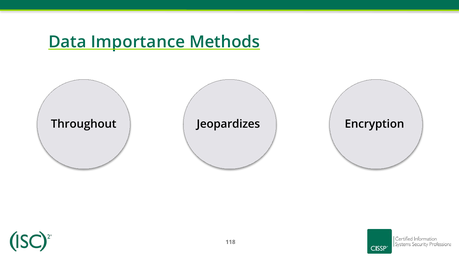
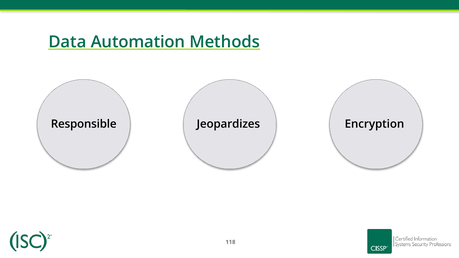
Importance: Importance -> Automation (138, 42)
Throughout: Throughout -> Responsible (84, 124)
